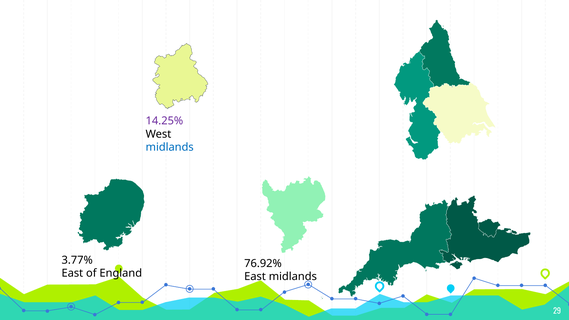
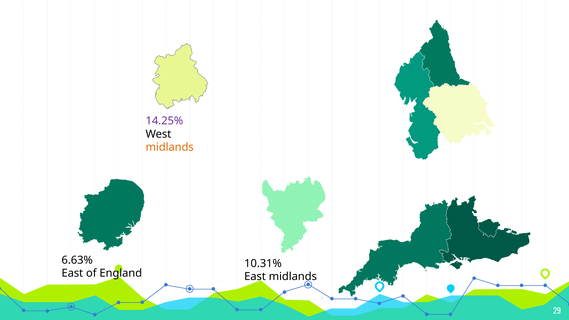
midlands colour: blue -> orange (170, 147)
3.77%: 3.77% -> 6.63% (77, 260)
76.92%: 76.92% -> 10.31% (263, 263)
